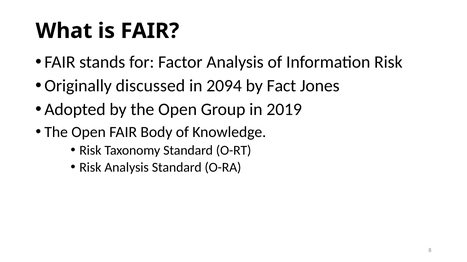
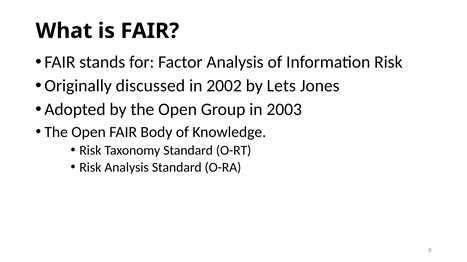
2094: 2094 -> 2002 (224, 86)
Fact: Fact -> Lets (281, 86)
2019: 2019 -> 2003 (284, 110)
